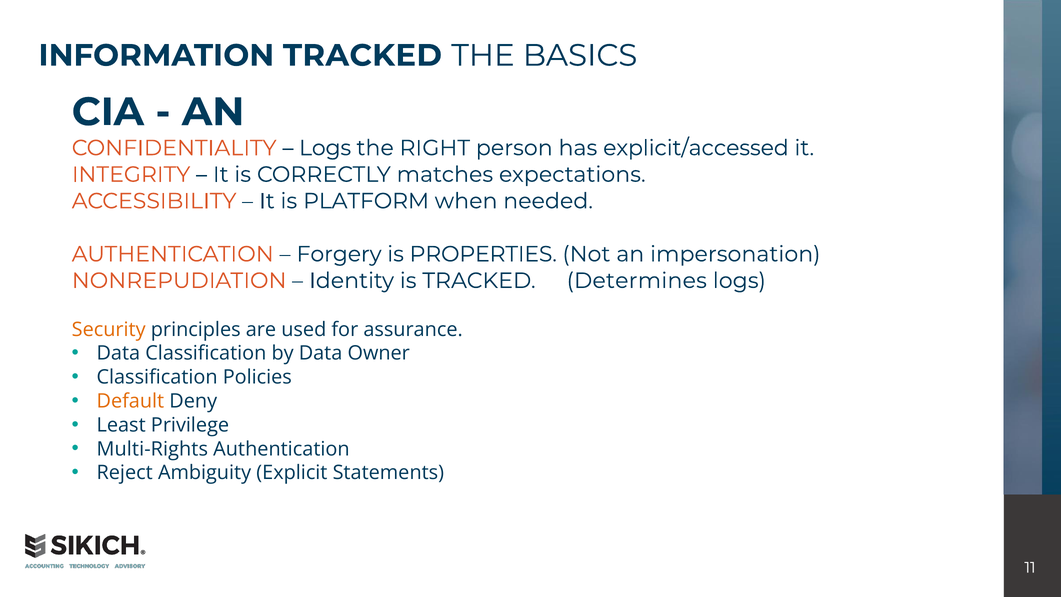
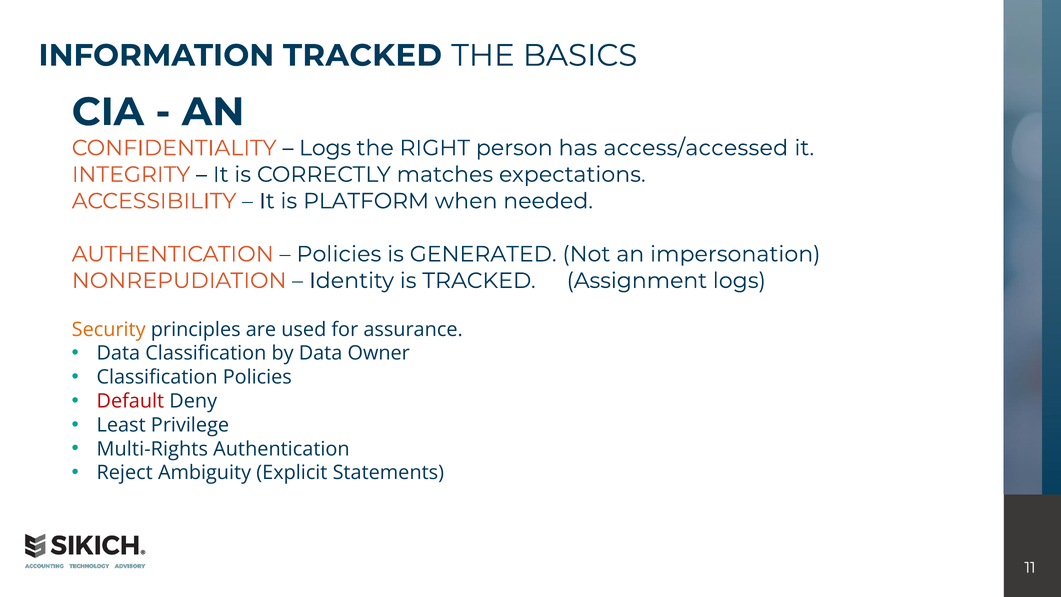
explicit/accessed: explicit/accessed -> access/accessed (696, 148)
Forgery: Forgery -> Policies (339, 254)
PROPERTIES: PROPERTIES -> GENERATED (483, 254)
Determines: Determines -> Assignment (637, 281)
Default colour: orange -> red (130, 401)
